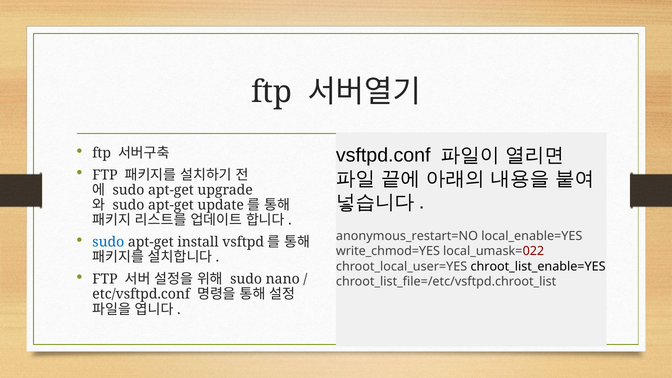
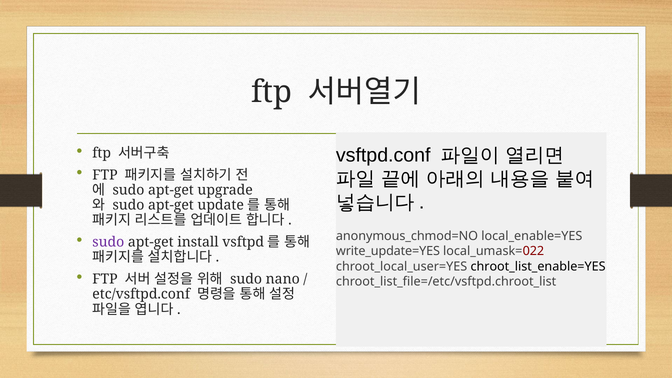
sudo colour: blue -> purple (108, 242)
anonymous_restart=NO: anonymous_restart=NO -> anonymous_chmod=NO (407, 236)
write_chmod=YES: write_chmod=YES -> write_update=YES (388, 251)
